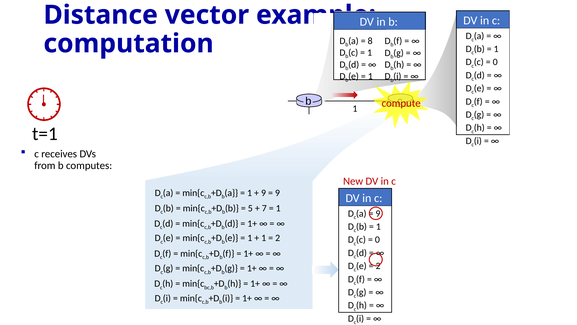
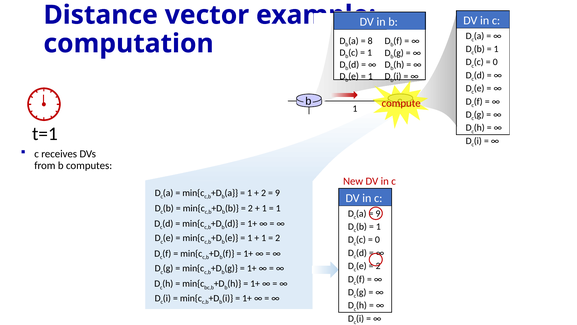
9: 9 -> 2 (264, 193)
5: 5 -> 2 (250, 208)
7: 7 -> 1 (264, 208)
